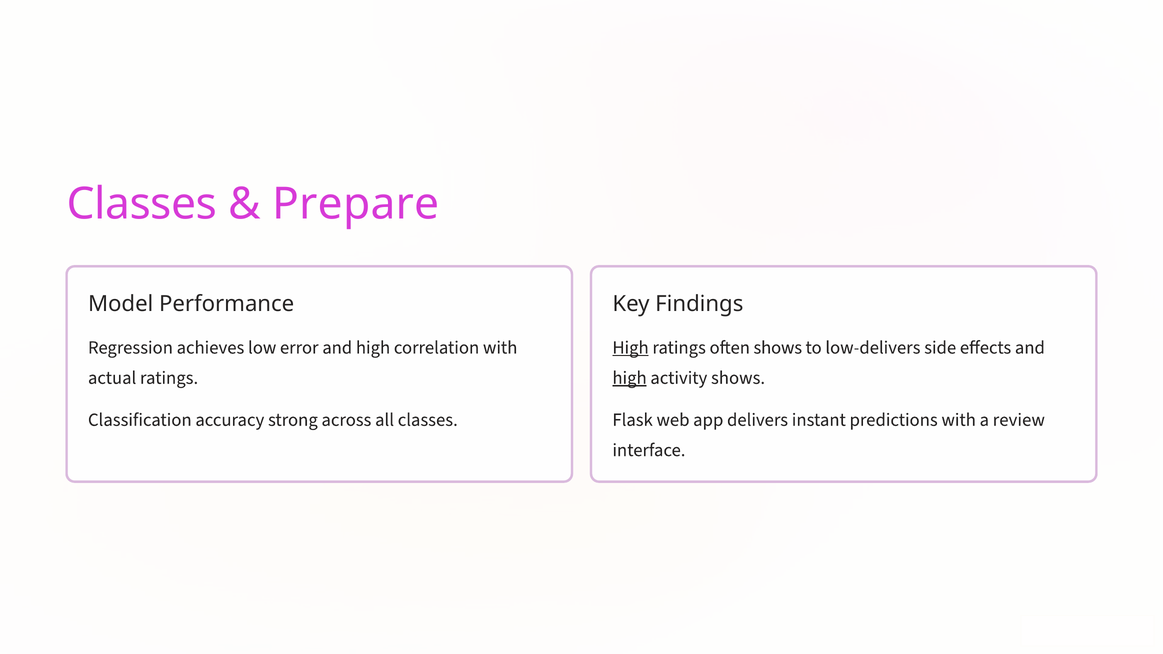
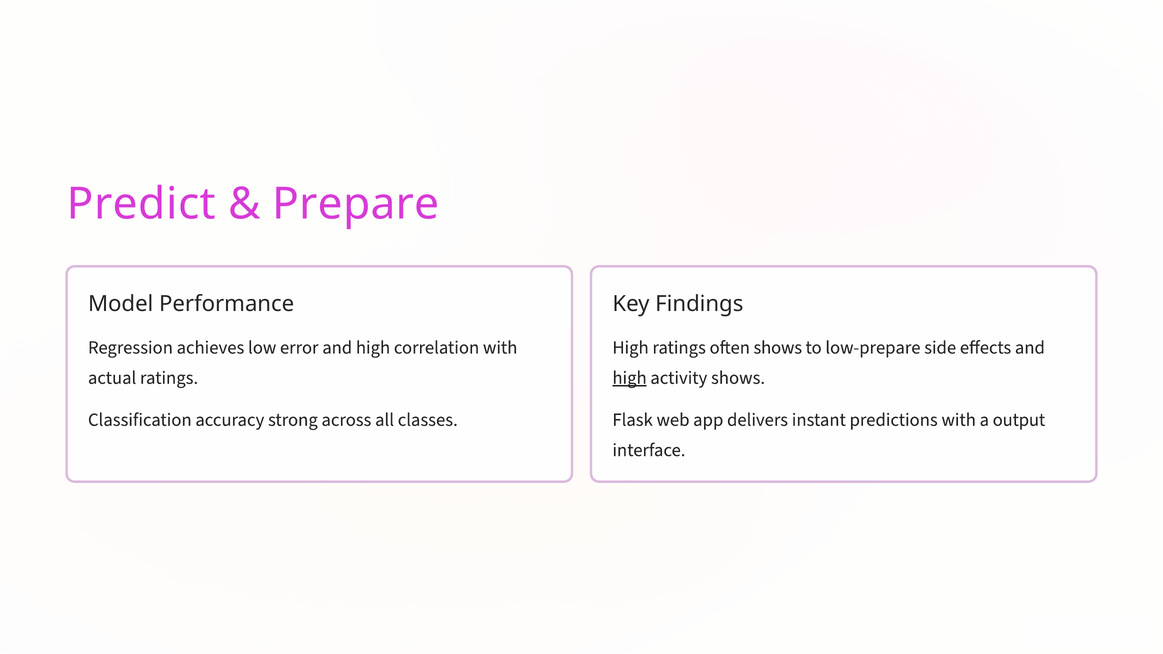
Classes: Classes -> Predict (141, 204)
High underline: present -> none (631, 348)
low-delivers: low-delivers -> low-prepare (873, 348)
review: review -> output (1019, 420)
